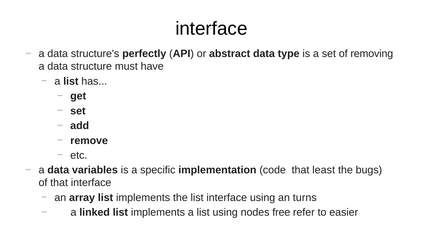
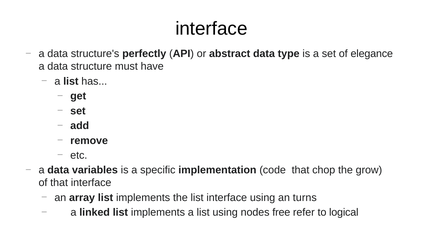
removing: removing -> elegance (372, 54)
least: least -> chop (324, 170)
bugs: bugs -> grow (369, 170)
easier: easier -> logical (344, 212)
